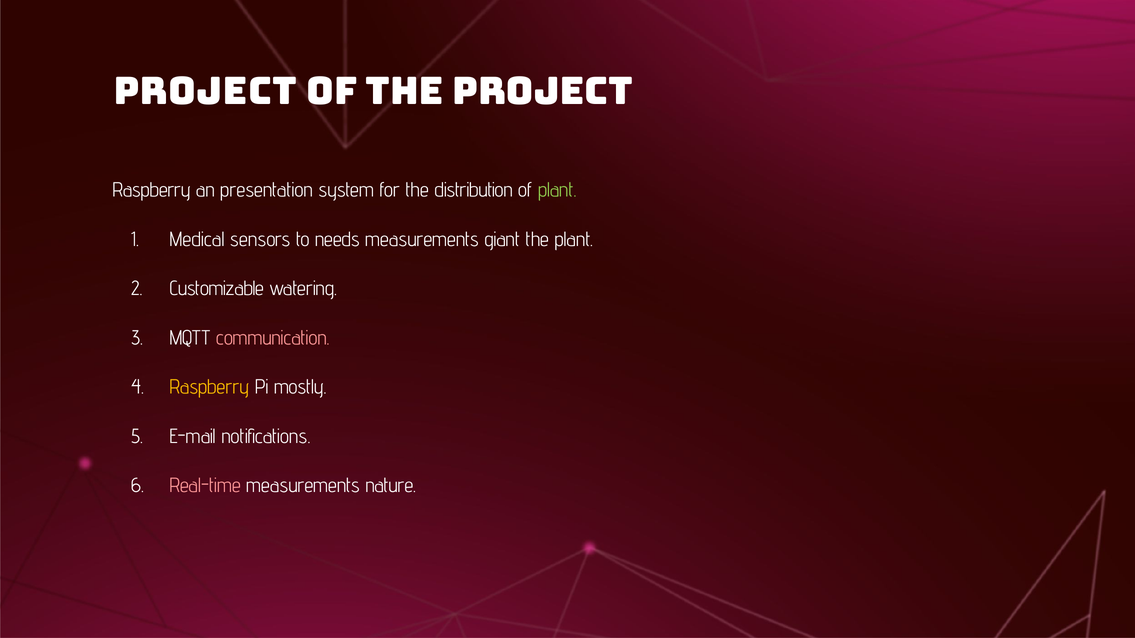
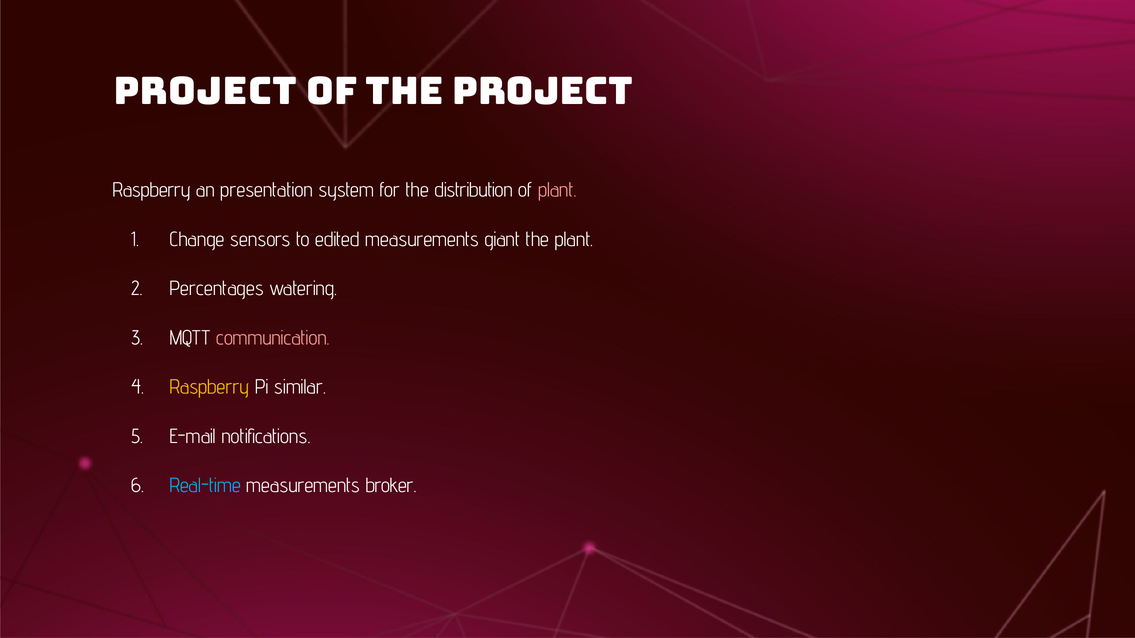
plant colour: light green -> pink (557, 190)
Medical: Medical -> Change (197, 240)
needs: needs -> edited (337, 240)
Customizable: Customizable -> Percentages (217, 289)
mostly: mostly -> similar (300, 387)
Real-time colour: pink -> light blue (205, 486)
nature: nature -> broker (391, 486)
